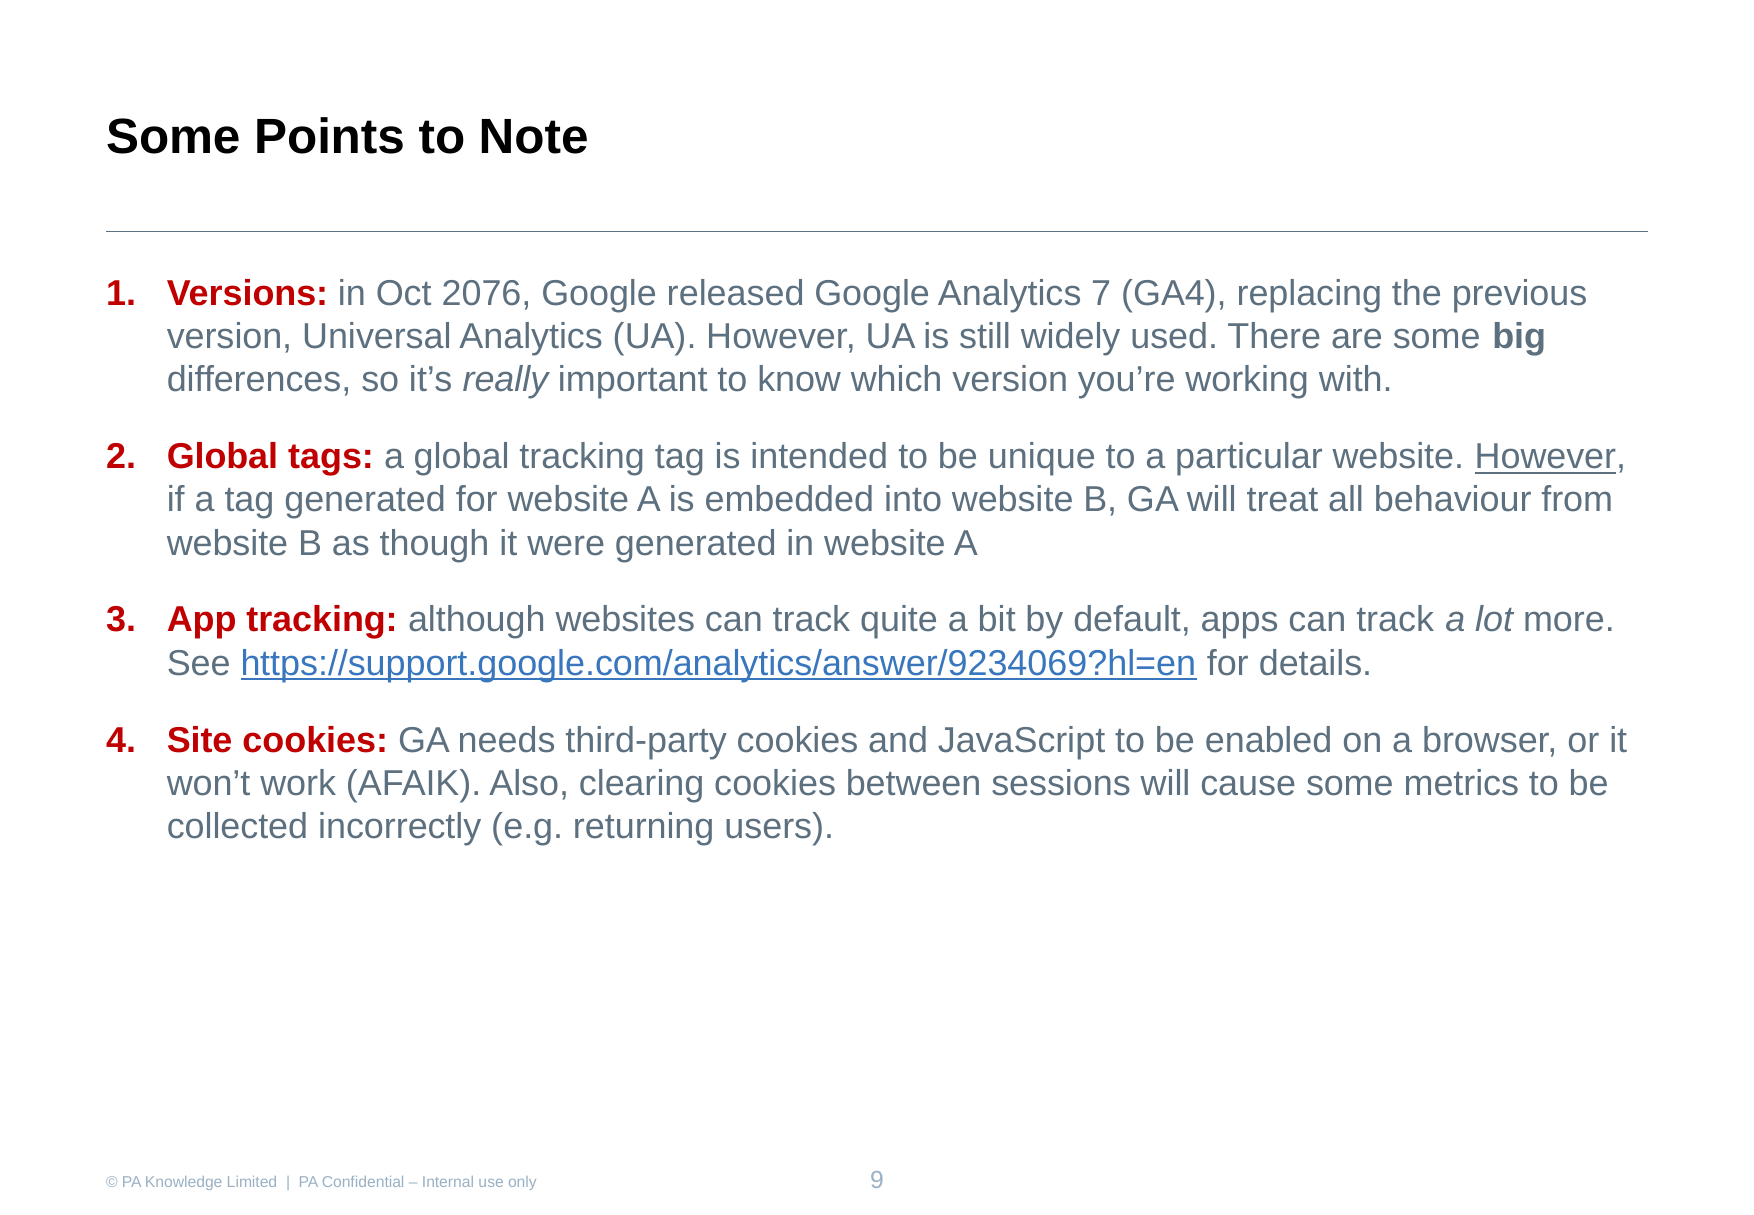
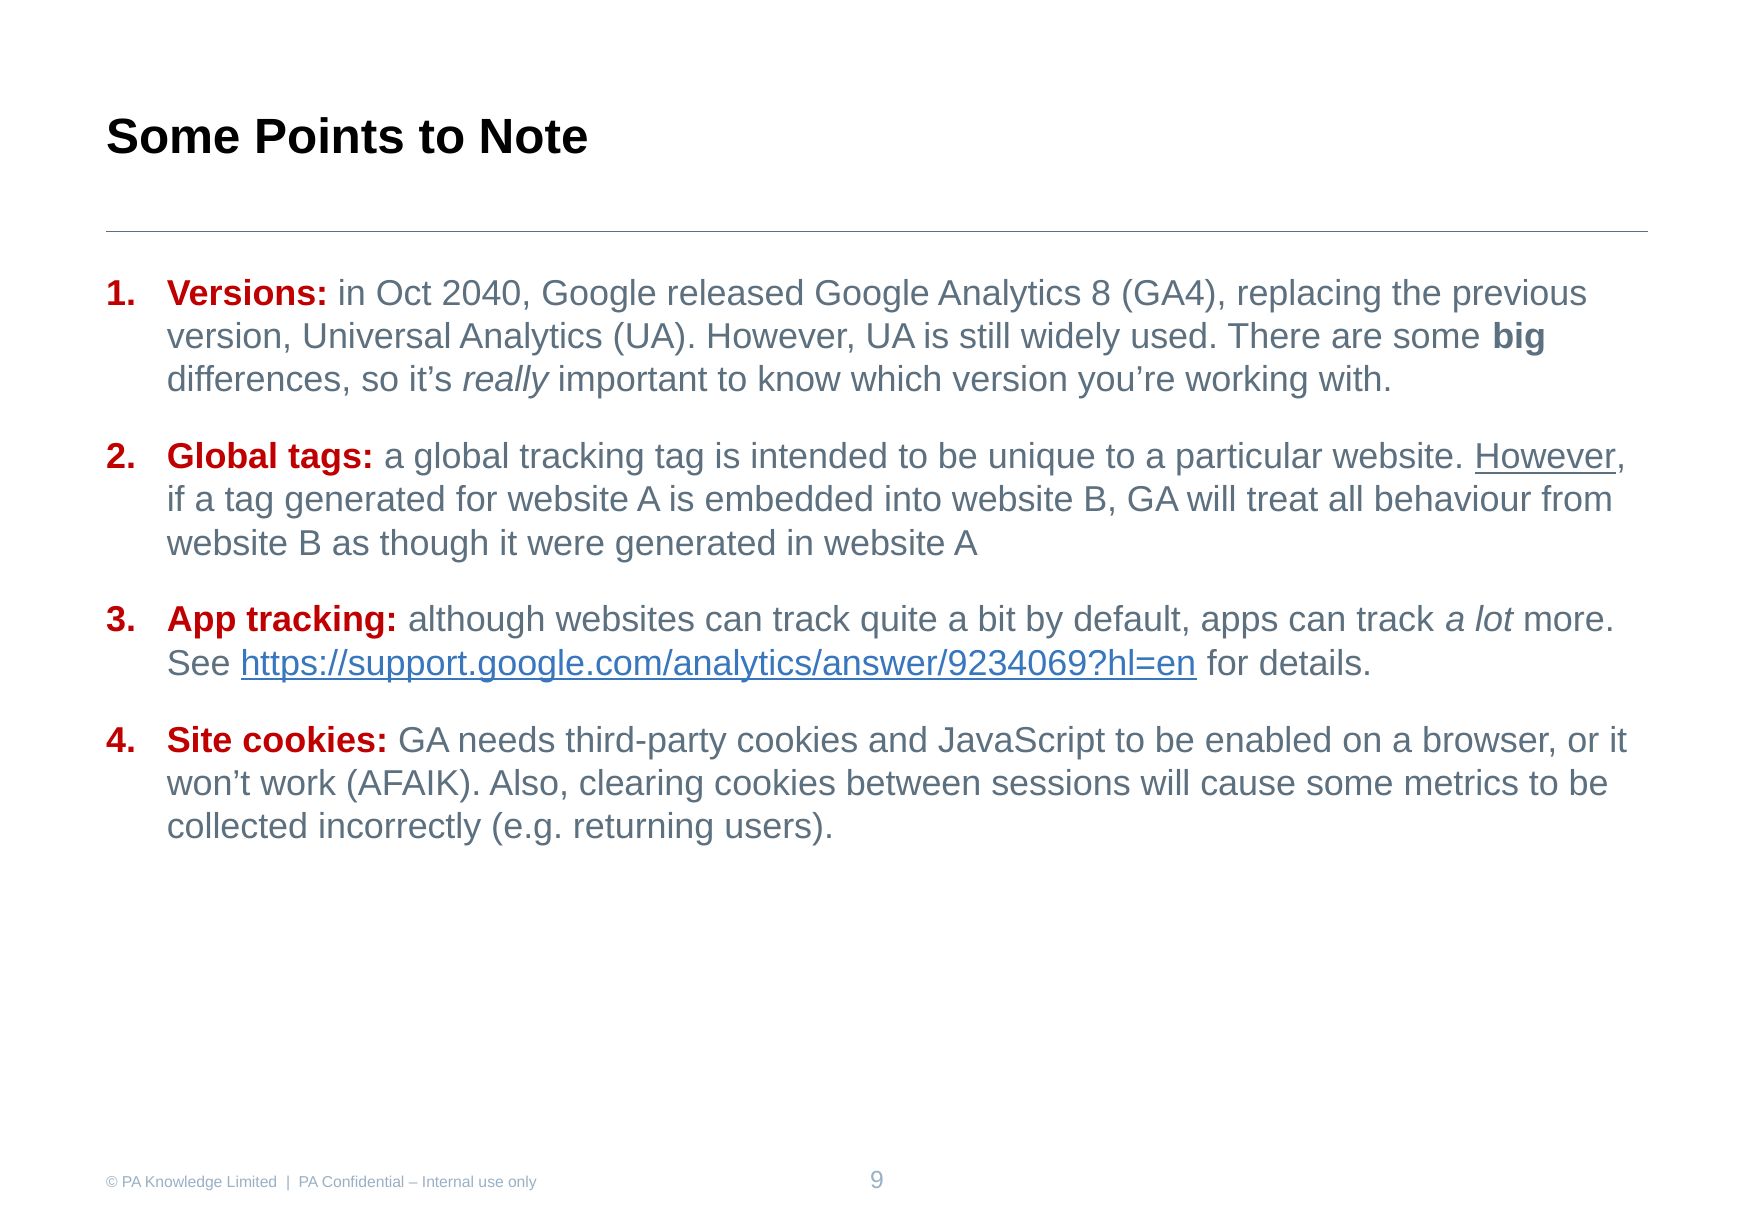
2076: 2076 -> 2040 (486, 293)
7: 7 -> 8 (1101, 293)
